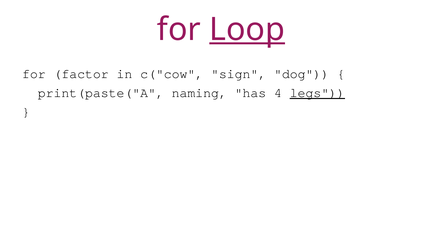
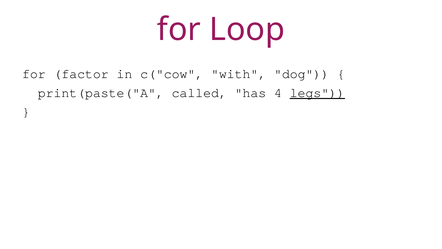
Loop underline: present -> none (247, 29)
sign: sign -> with (239, 74)
naming: naming -> called (199, 93)
